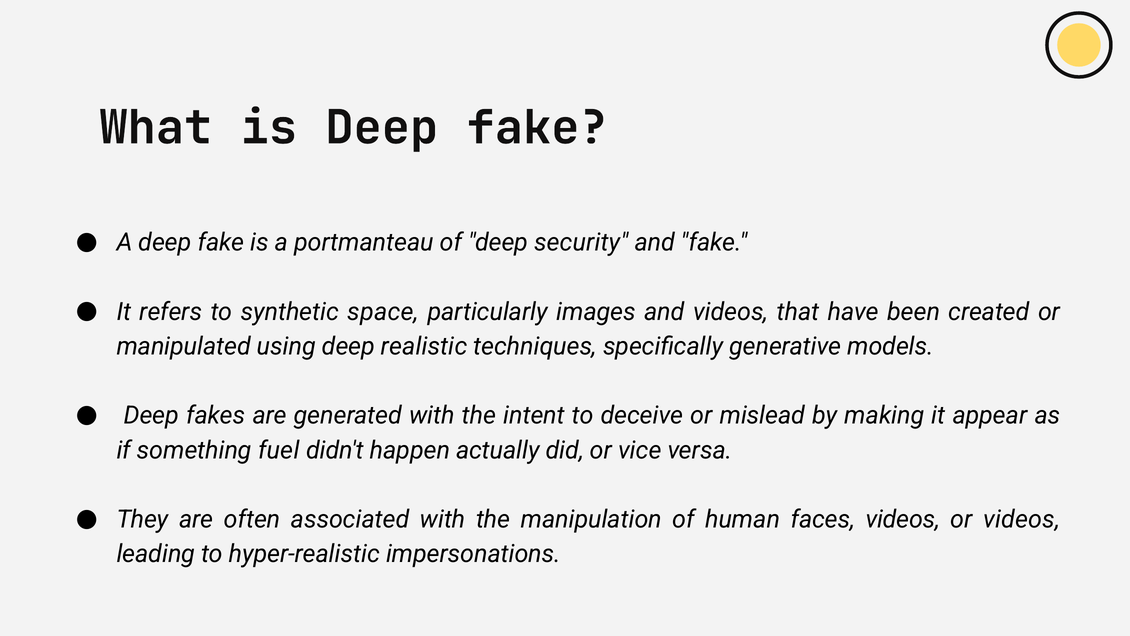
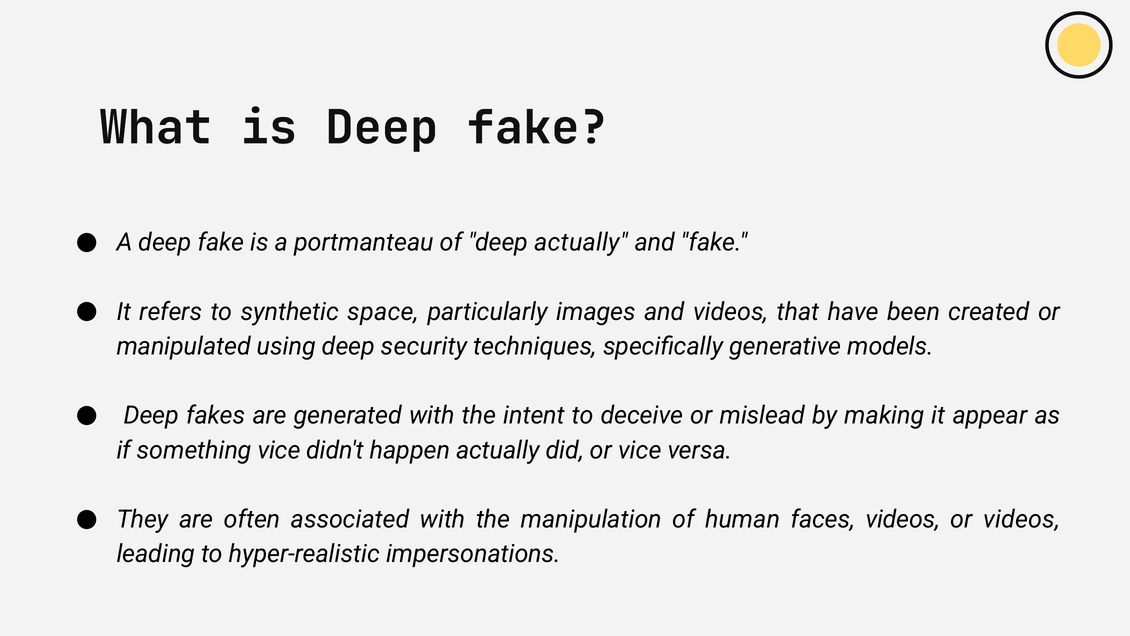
deep security: security -> actually (581, 242)
realistic: realistic -> security (424, 346)
something fuel: fuel -> vice (279, 450)
